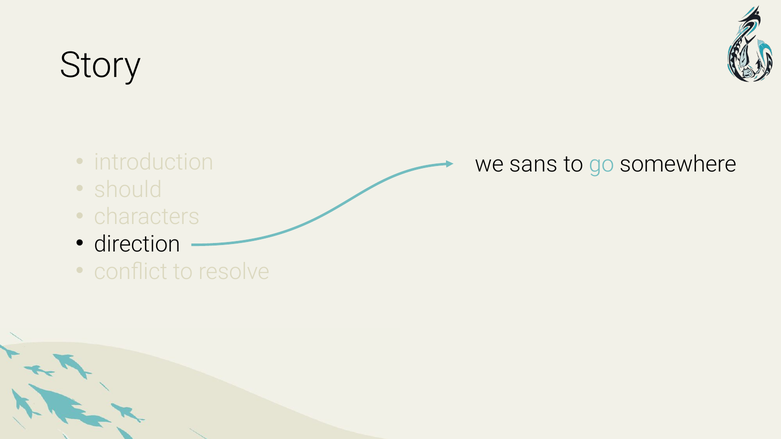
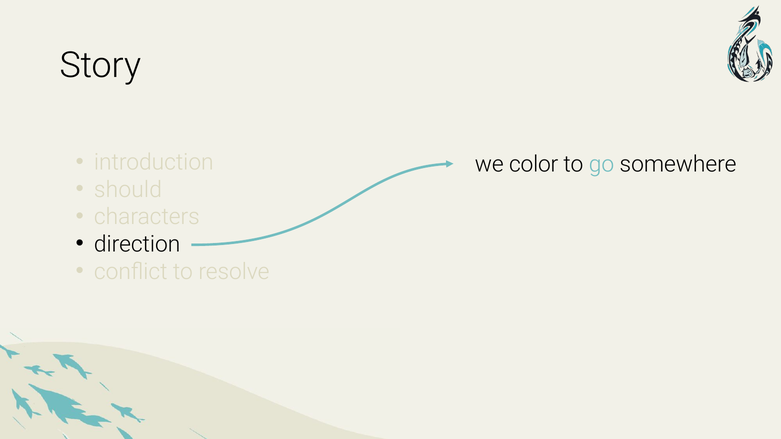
sans: sans -> color (534, 165)
